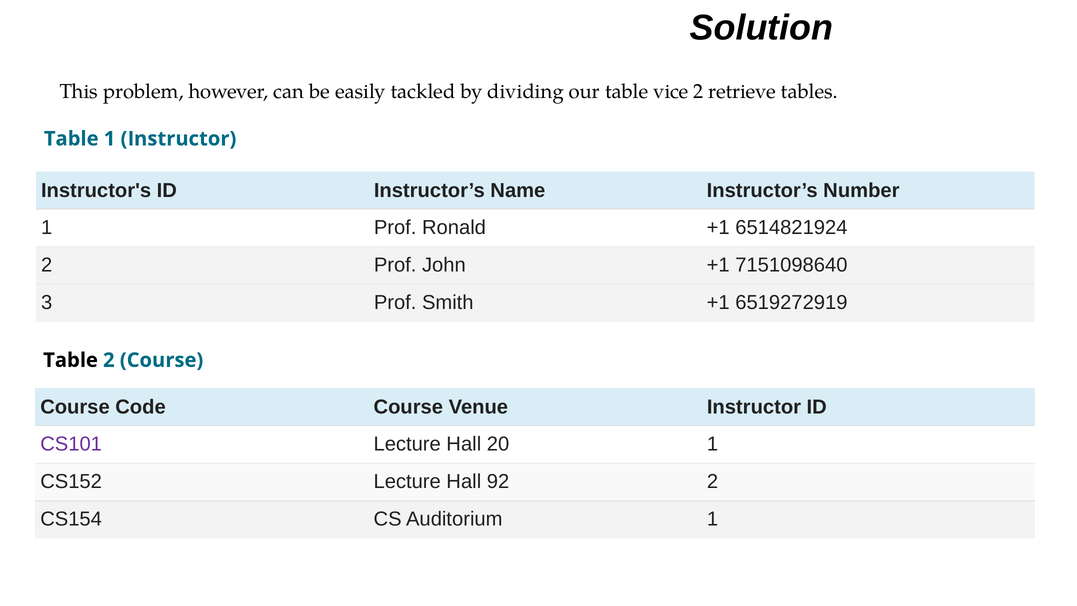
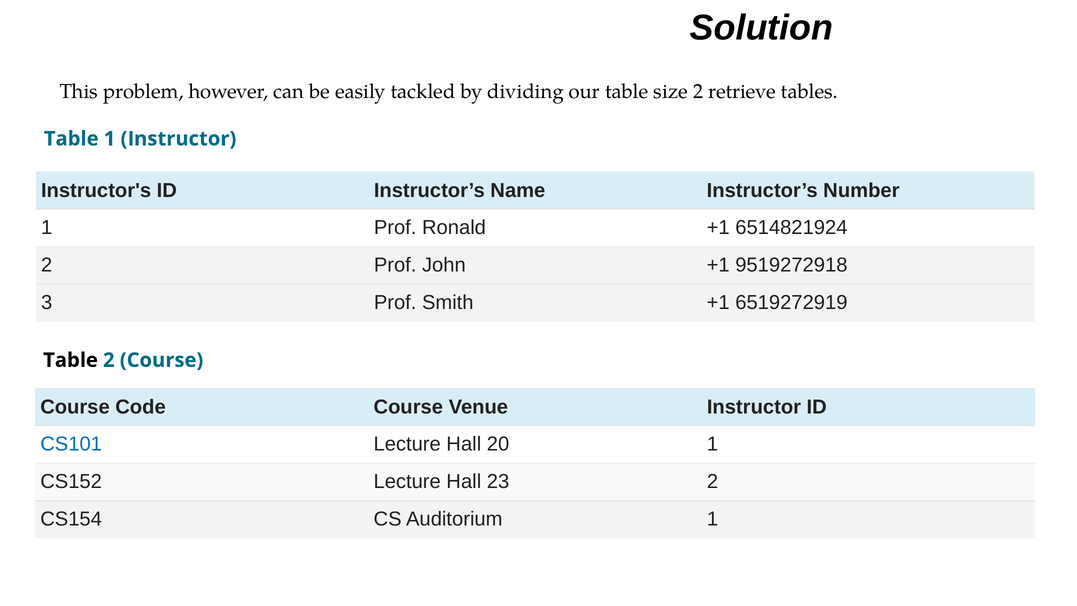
vice: vice -> size (671, 92)
7151098640: 7151098640 -> 9519272918 (791, 265)
CS101 colour: purple -> blue (71, 444)
92: 92 -> 23 (498, 481)
